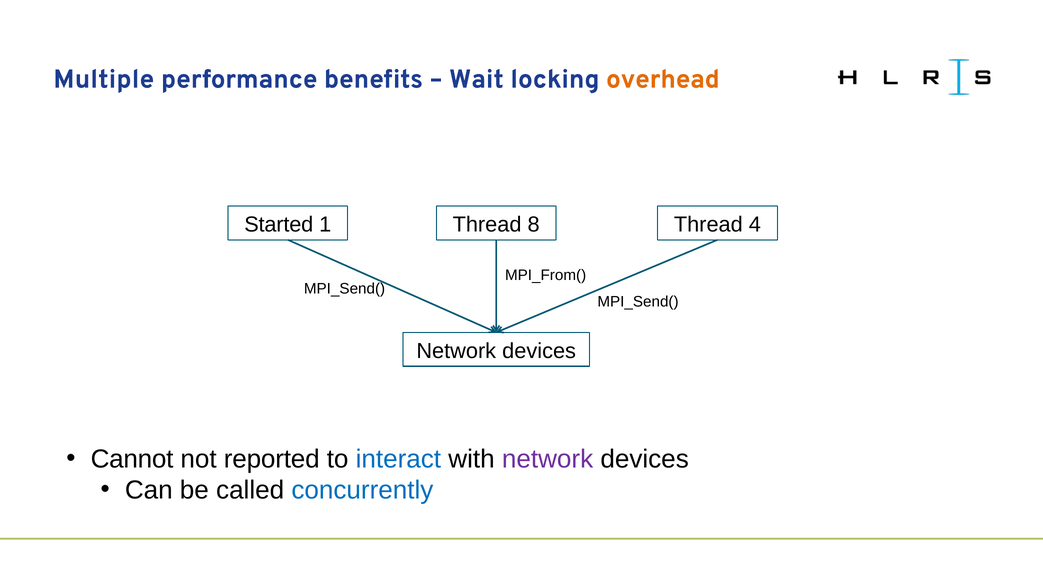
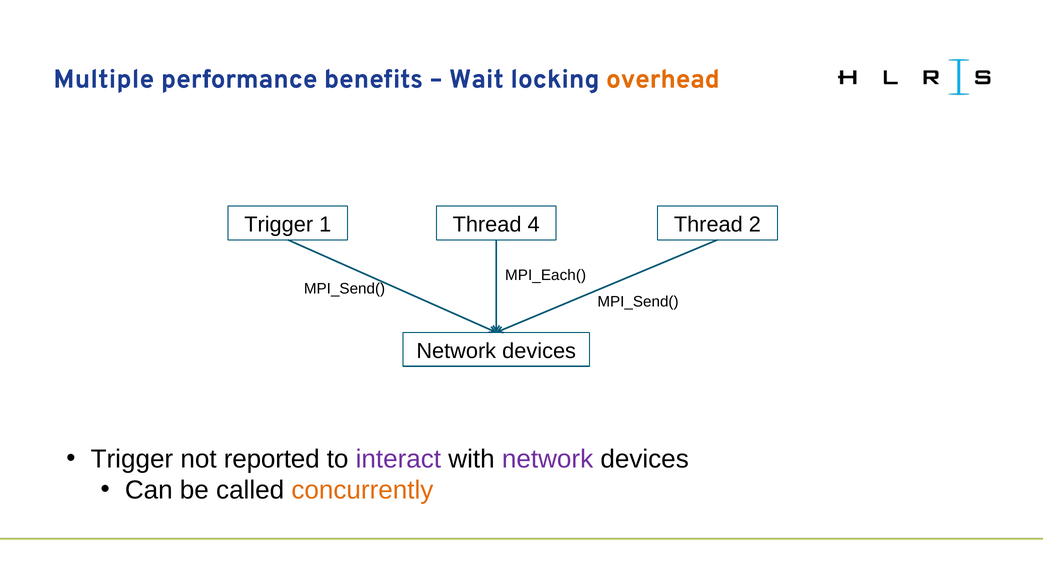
Started: Started -> Trigger (279, 224)
8: 8 -> 4 (534, 224)
4: 4 -> 2 (755, 224)
MPI_From(: MPI_From( -> MPI_Each( (546, 275)
Cannot: Cannot -> Trigger (132, 459)
interact colour: blue -> purple (398, 459)
concurrently colour: blue -> orange (362, 490)
